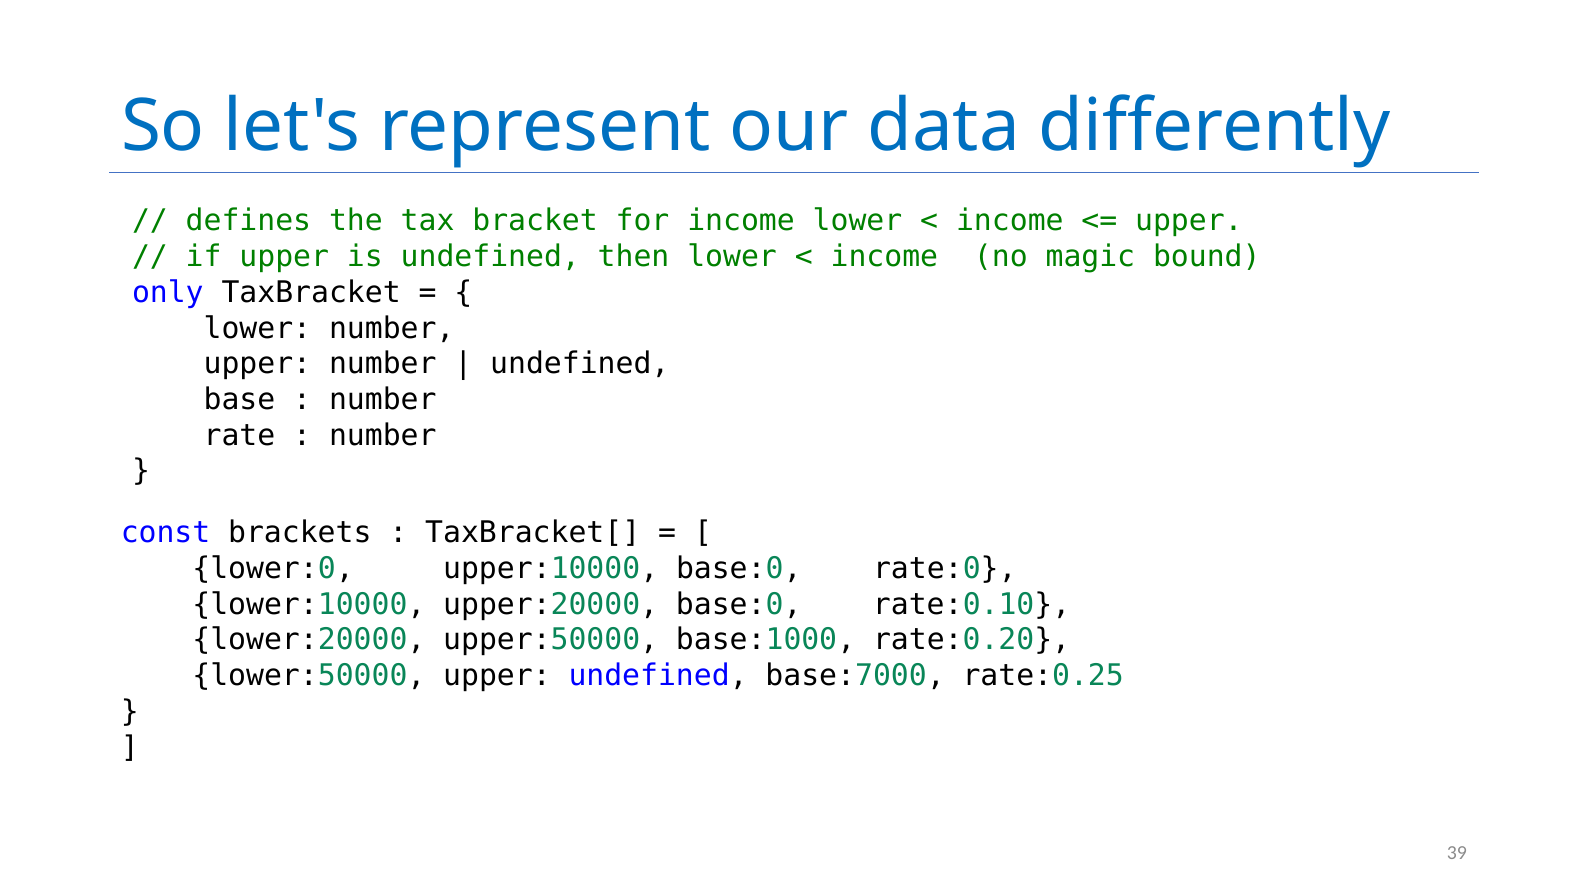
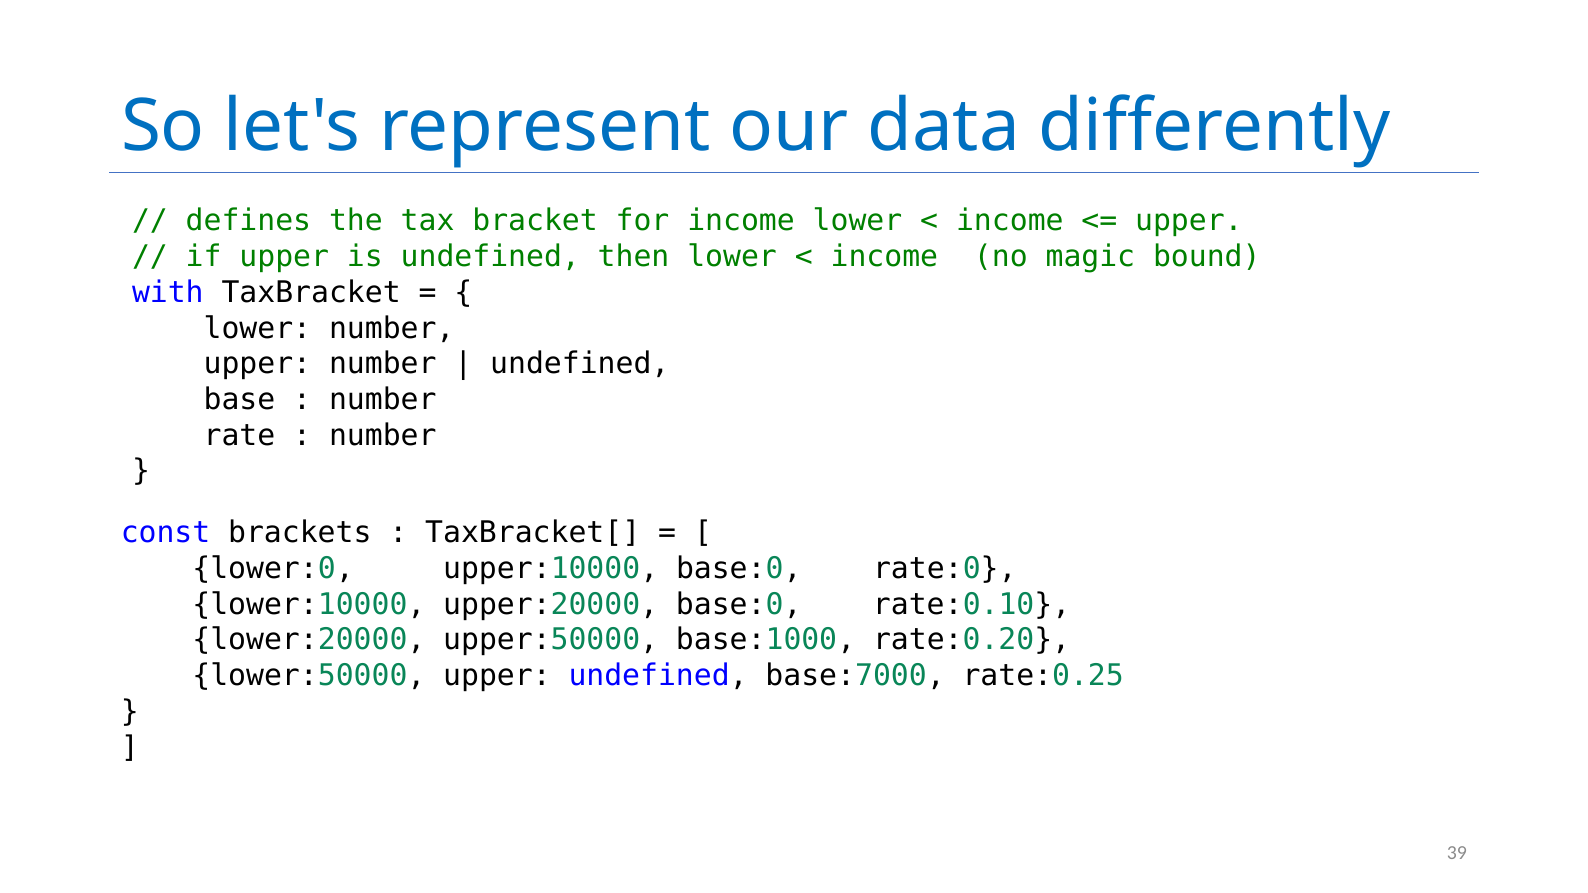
only: only -> with (168, 293)
